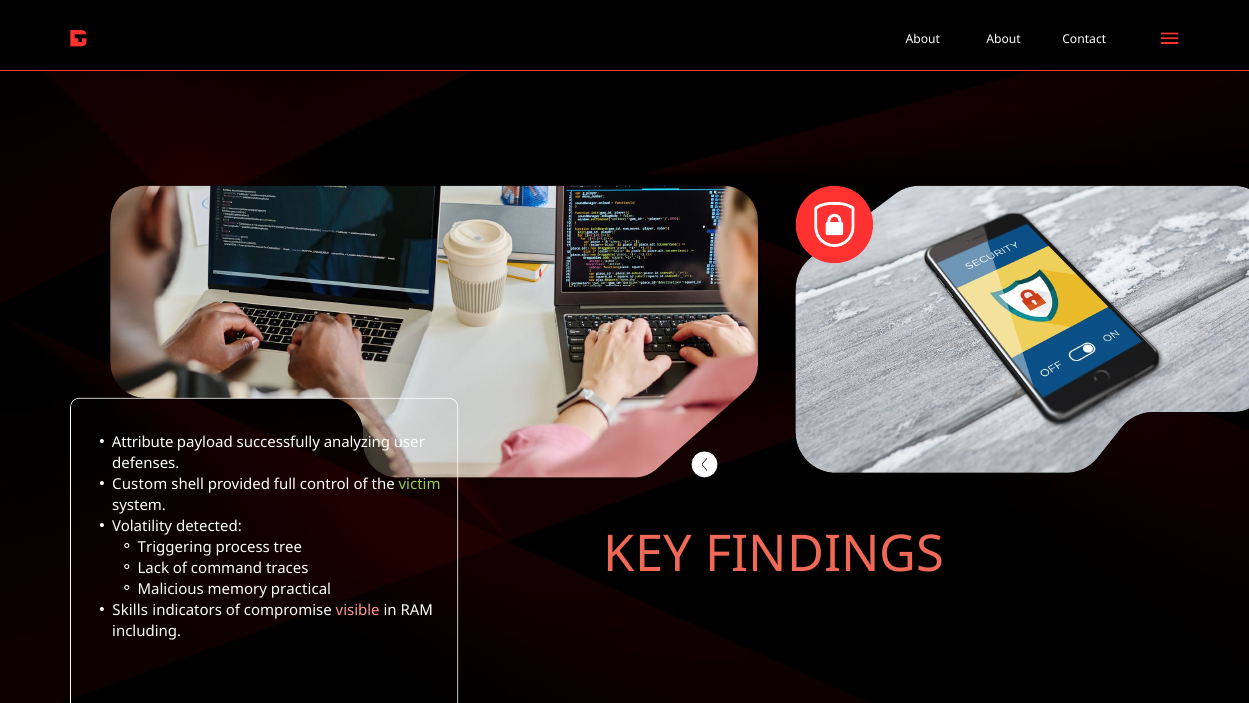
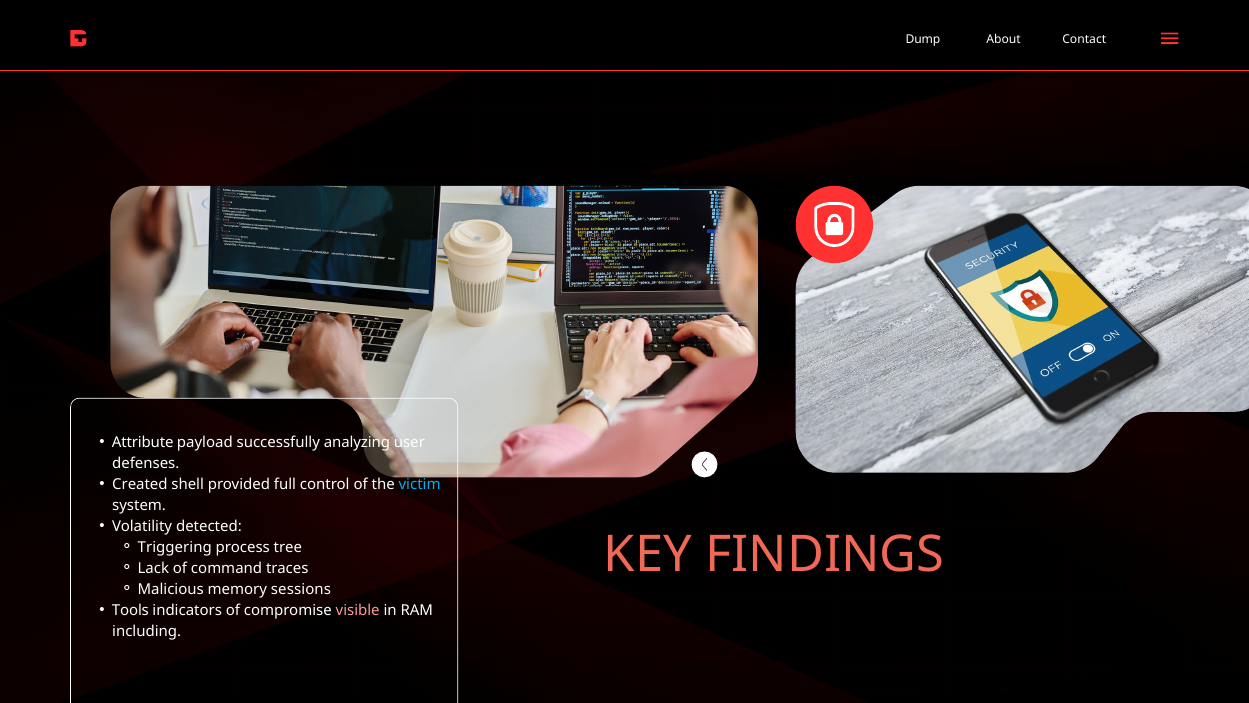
About: About -> Dump (923, 40)
Custom: Custom -> Created (140, 484)
victim colour: light green -> light blue (420, 484)
practical: practical -> sessions (301, 589)
Skills: Skills -> Tools (130, 610)
